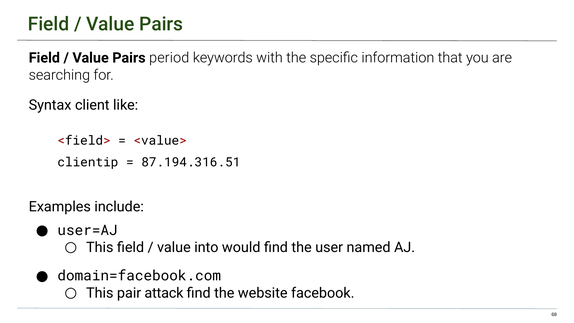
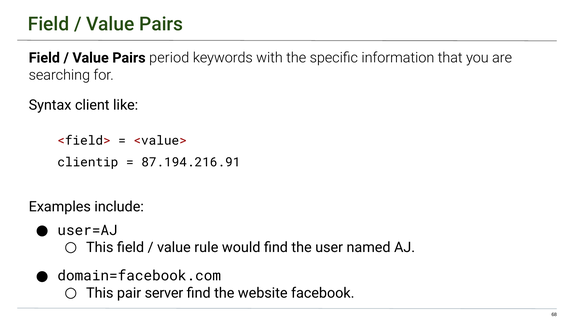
87.194.316.51: 87.194.316.51 -> 87.194.216.91 (191, 162)
into: into -> rule (206, 247)
attack: attack -> server (164, 293)
